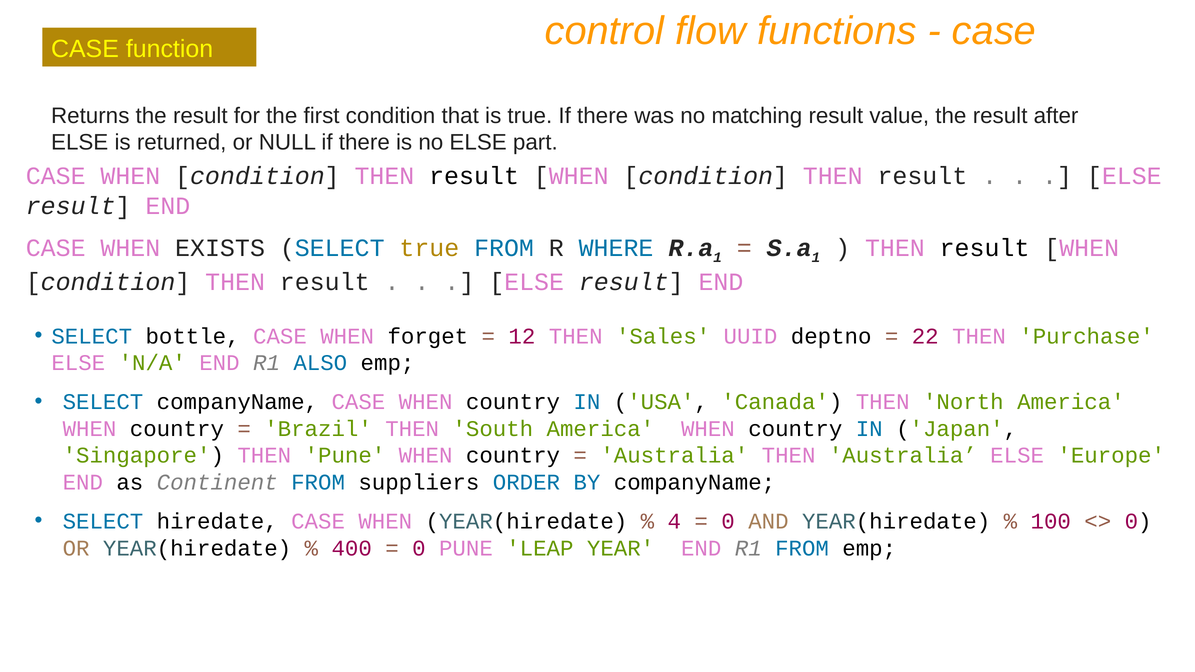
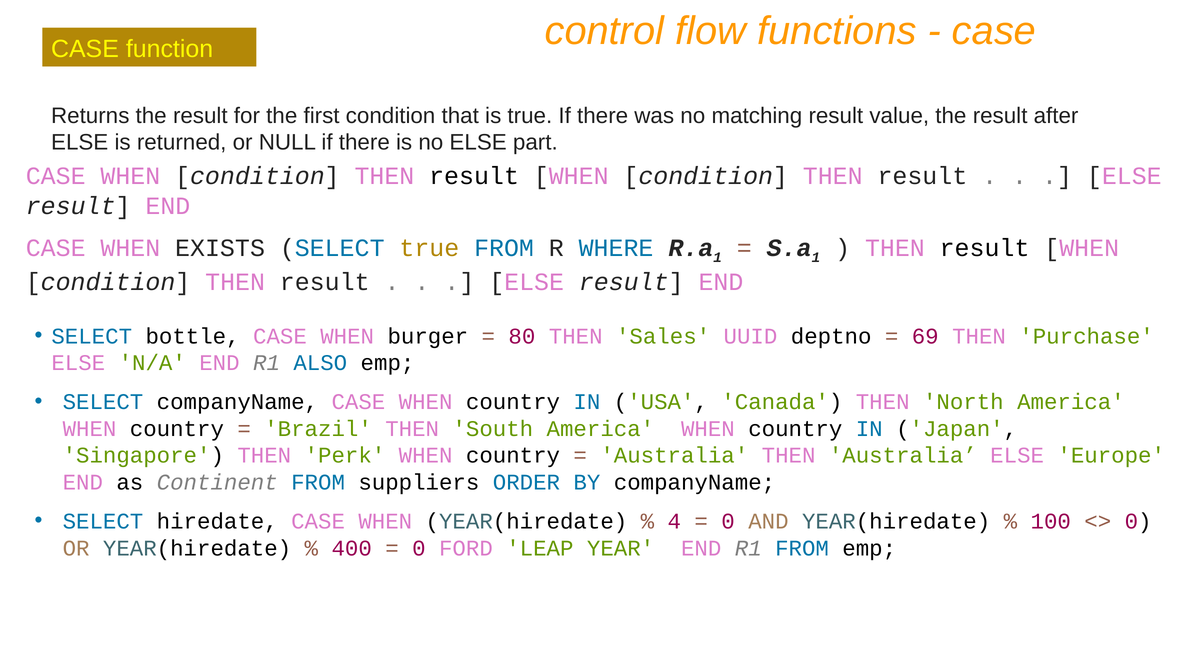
forget: forget -> burger (428, 336)
12: 12 -> 80 (522, 336)
22: 22 -> 69 (925, 336)
THEN Pune: Pune -> Perk (345, 456)
0 PUNE: PUNE -> FORD (466, 548)
